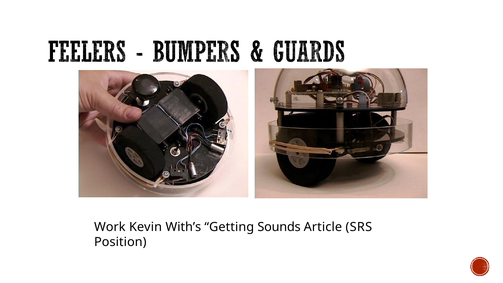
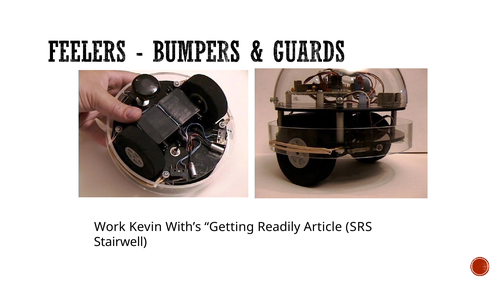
Sounds: Sounds -> Readily (279, 227)
Position: Position -> Stairwell (120, 242)
